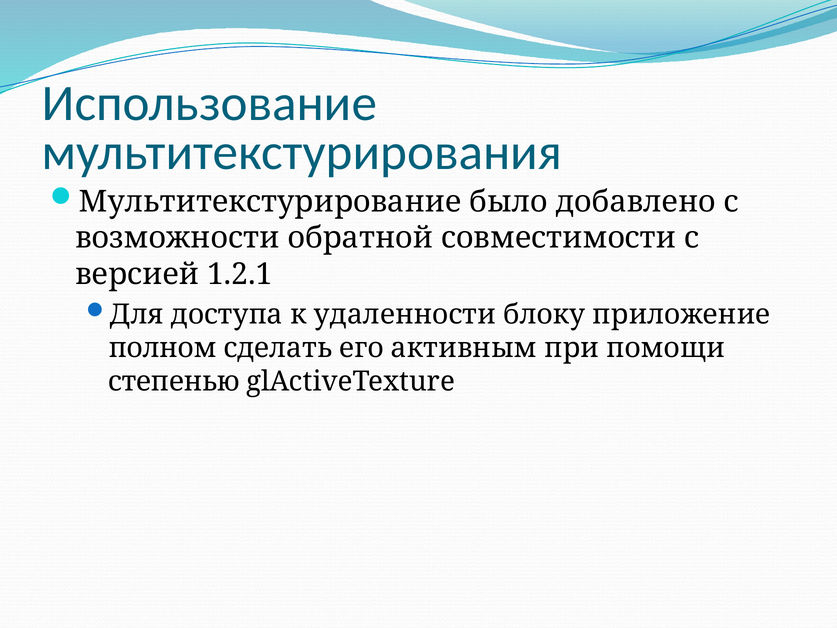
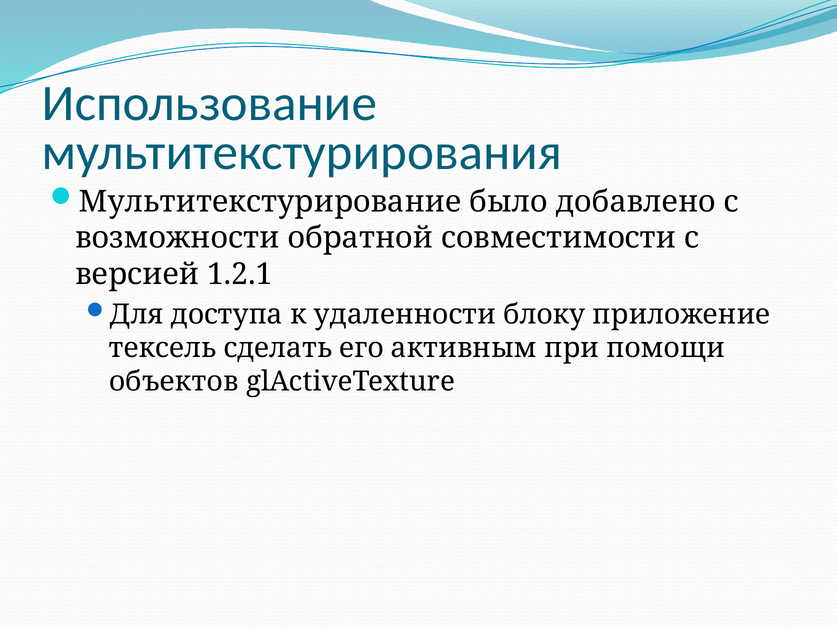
полном: полном -> тексель (162, 348)
степенью: степенью -> объектов (174, 381)
